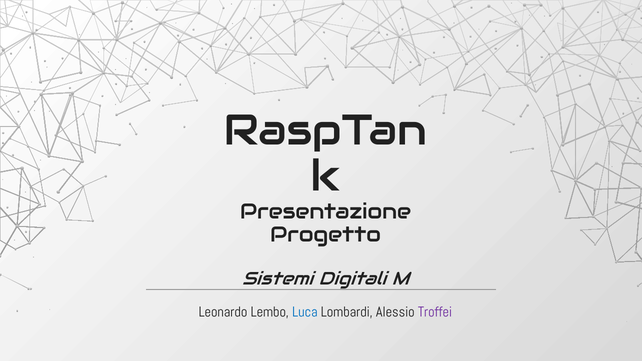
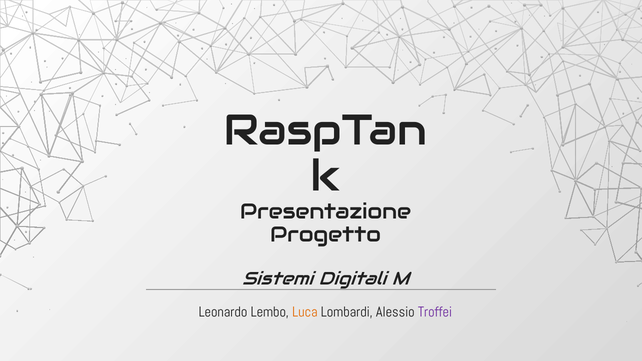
Luca colour: blue -> orange (305, 312)
